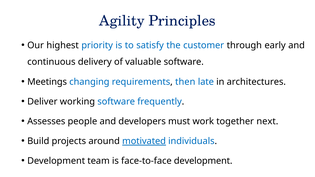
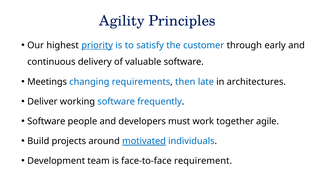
priority underline: none -> present (97, 45)
Assesses: Assesses -> Software (46, 121)
next: next -> agile (267, 121)
face-to-face development: development -> requirement (203, 161)
